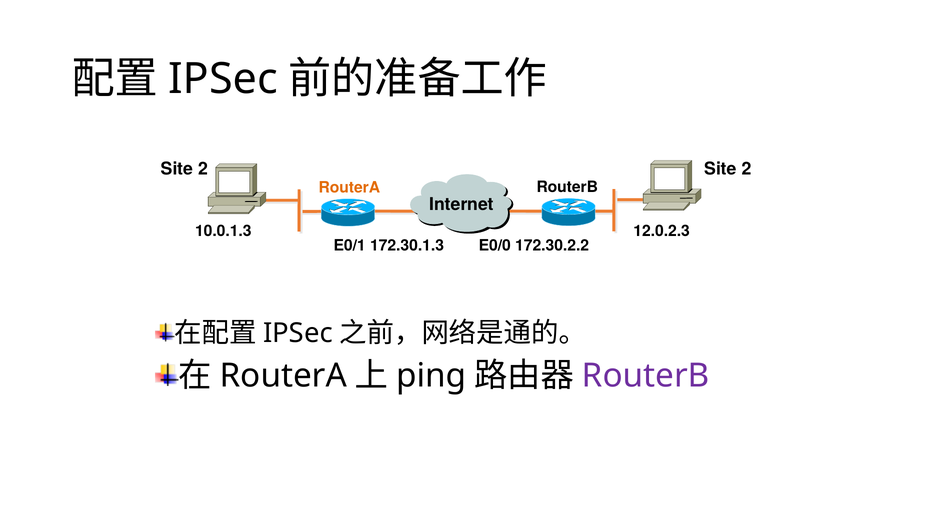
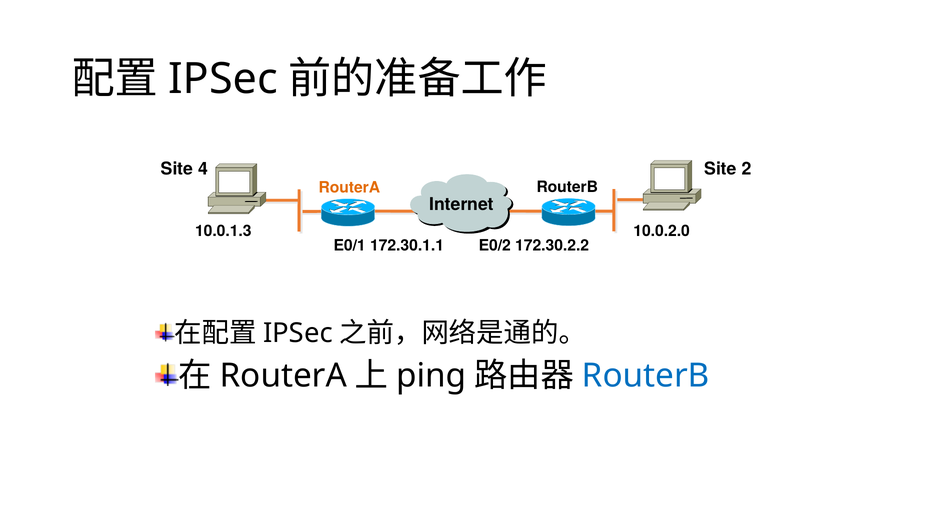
2: 2 -> 4 (203, 169)
12.0.2.3: 12.0.2.3 -> 10.0.2.0 (662, 231)
172.30.1.3: 172.30.1.3 -> 172.30.1.1 (407, 245)
E0/0: E0/0 -> E0/2 (495, 245)
RouterB colour: purple -> blue (646, 375)
